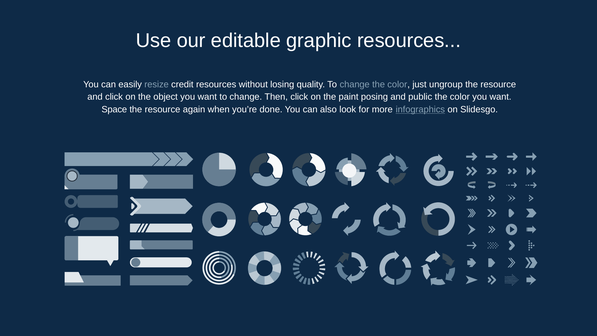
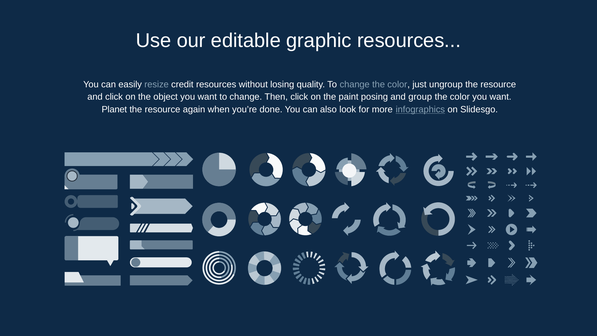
public: public -> group (420, 97)
Space: Space -> Planet (114, 110)
